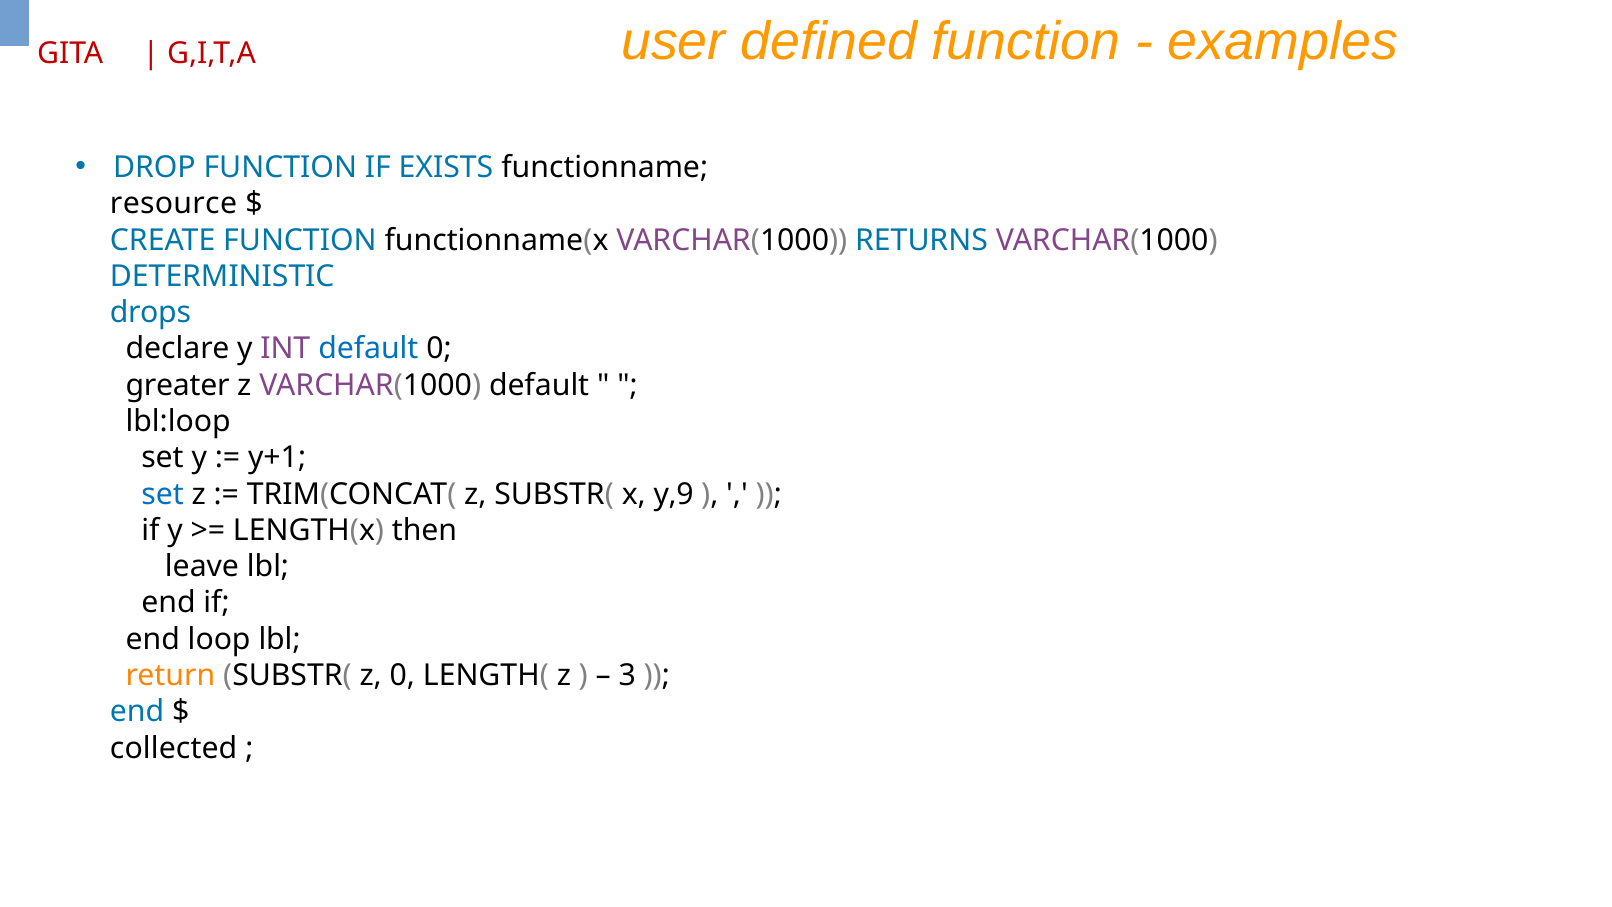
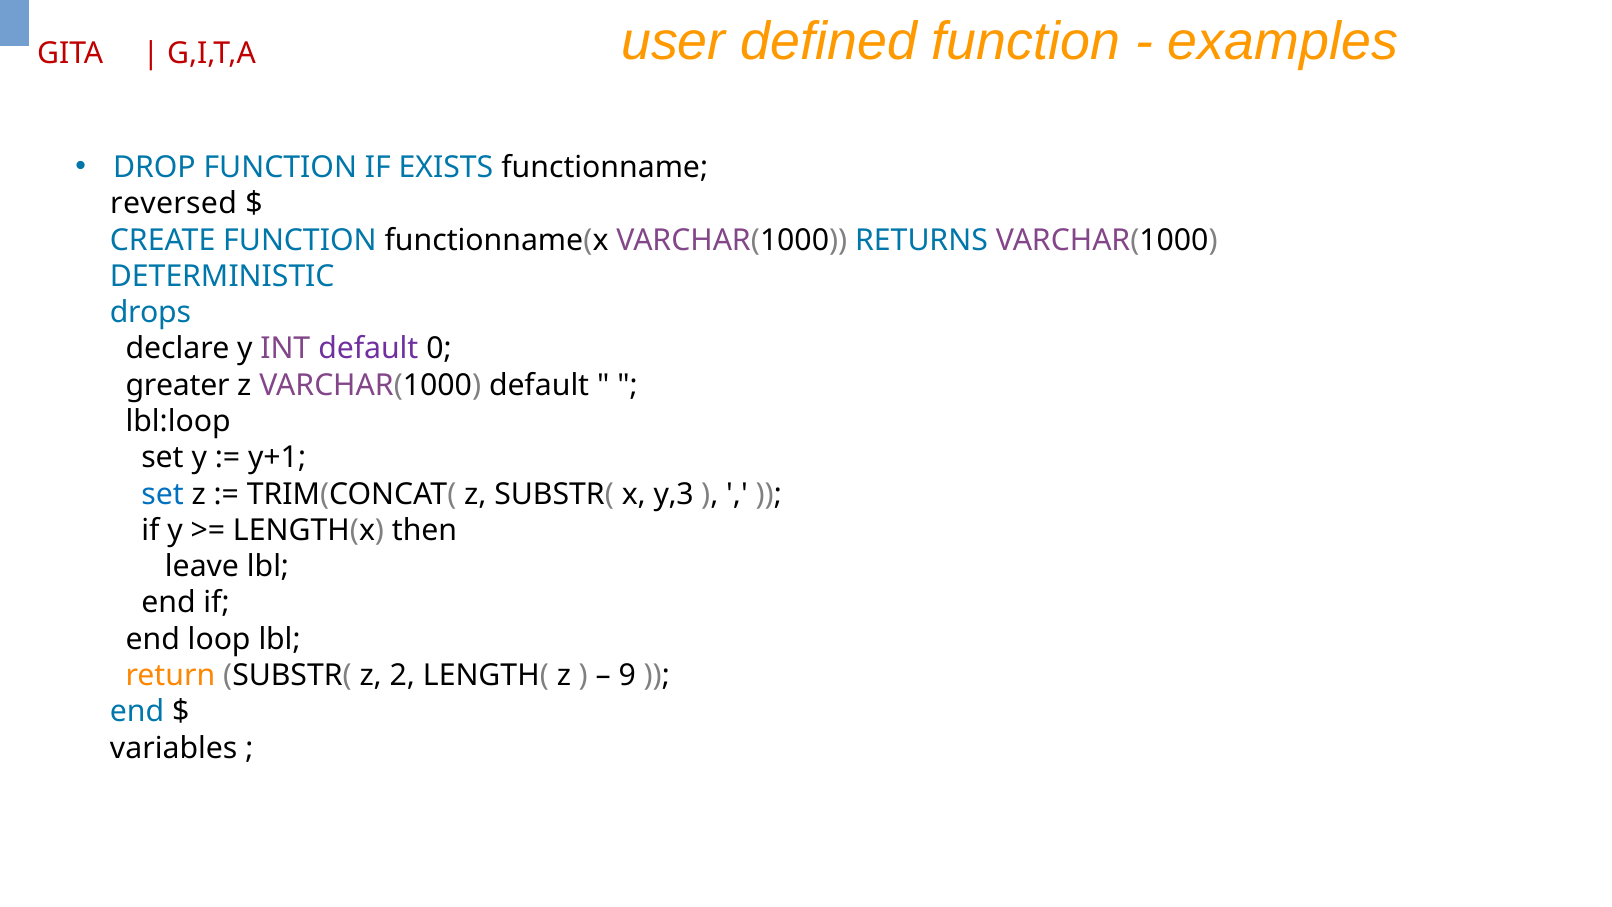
resource: resource -> reversed (174, 204)
default colour: blue -> purple (368, 349)
y,9: y,9 -> y,3 (674, 494)
z 0: 0 -> 2 (402, 675)
3: 3 -> 9 (627, 675)
collected: collected -> variables (174, 748)
